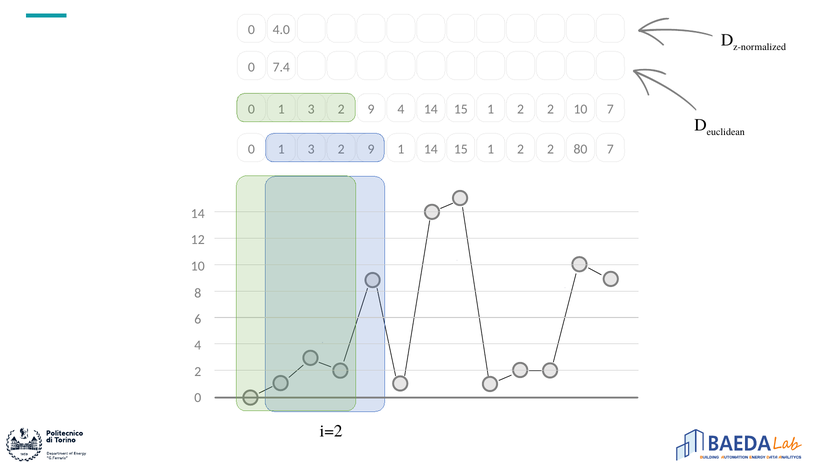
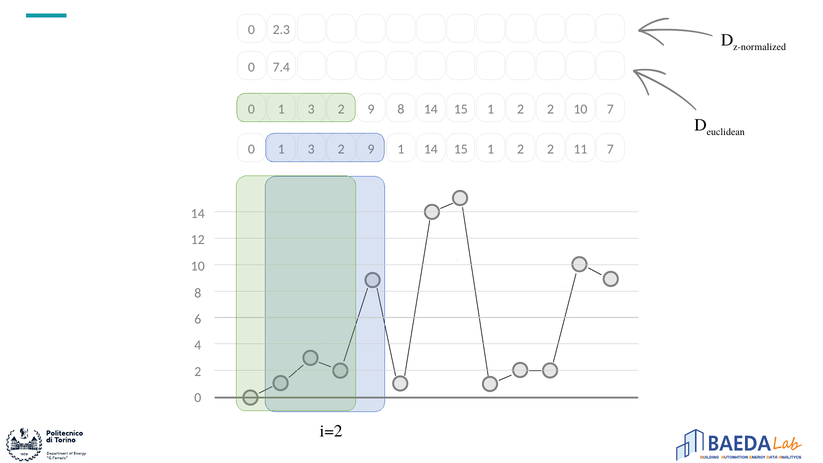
4.0: 4.0 -> 2.3 (281, 30)
9 4: 4 -> 8 (401, 109)
80: 80 -> 11 (580, 149)
